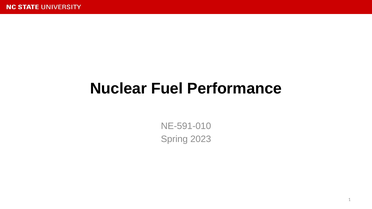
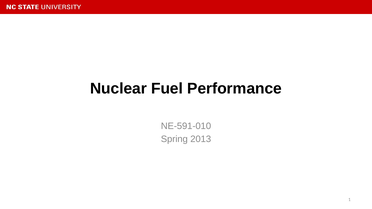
2023: 2023 -> 2013 (201, 139)
